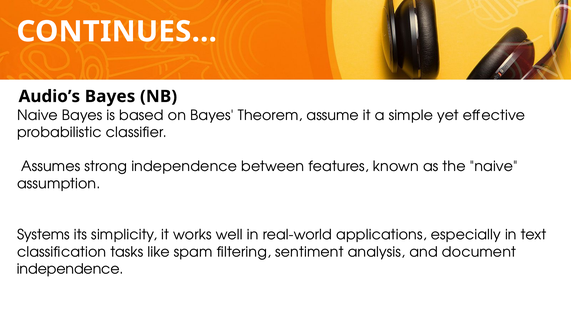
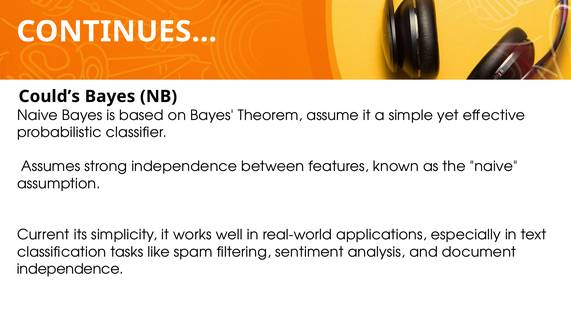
Audio’s: Audio’s -> Could’s (49, 96)
Systems: Systems -> Current (43, 235)
